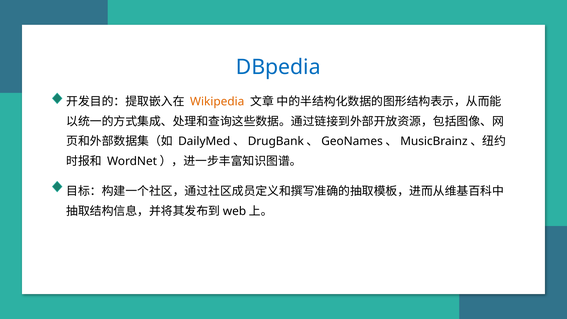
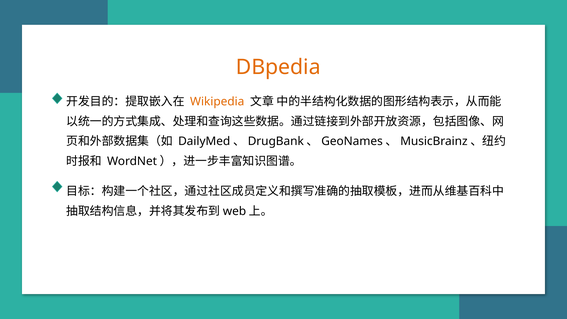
DBpedia colour: blue -> orange (278, 67)
